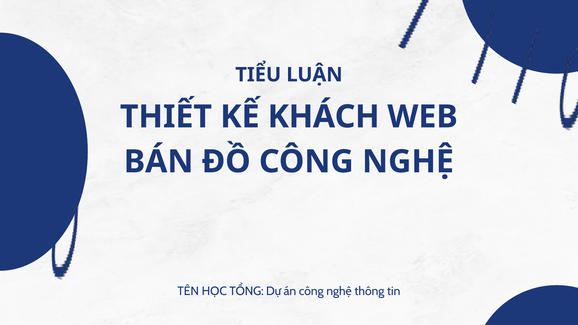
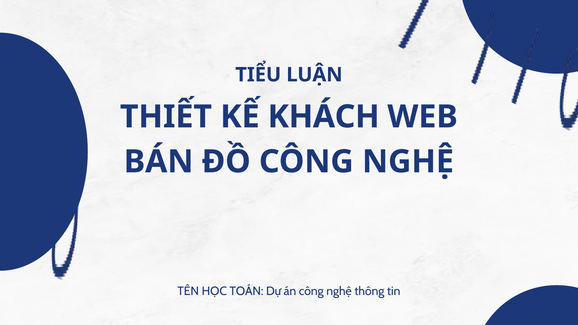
TỔNG: TỔNG -> TOÁN (246, 291)
